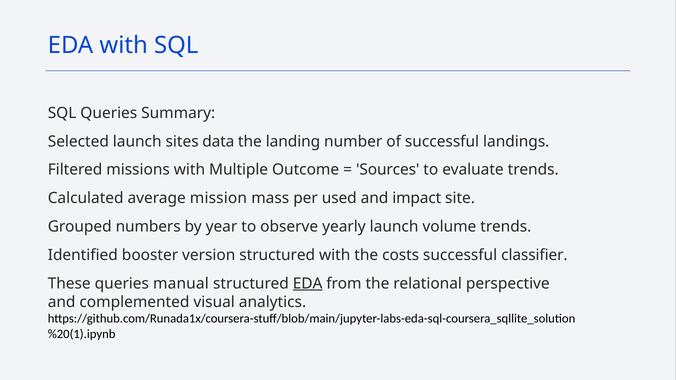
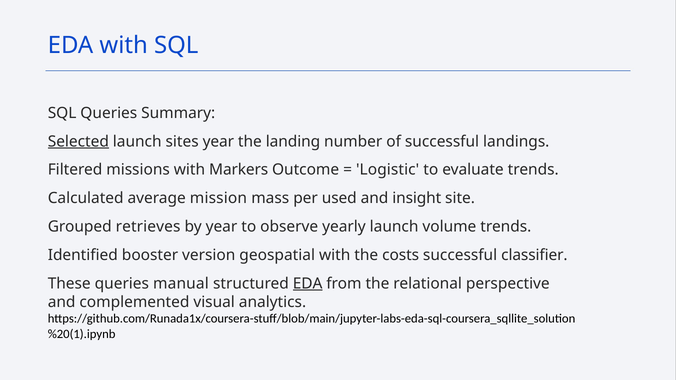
Selected underline: none -> present (78, 142)
sites data: data -> year (218, 142)
Multiple: Multiple -> Markers (239, 170)
Sources: Sources -> Logistic (388, 170)
impact: impact -> insight (417, 198)
numbers: numbers -> retrieves (148, 227)
version structured: structured -> geospatial (277, 255)
